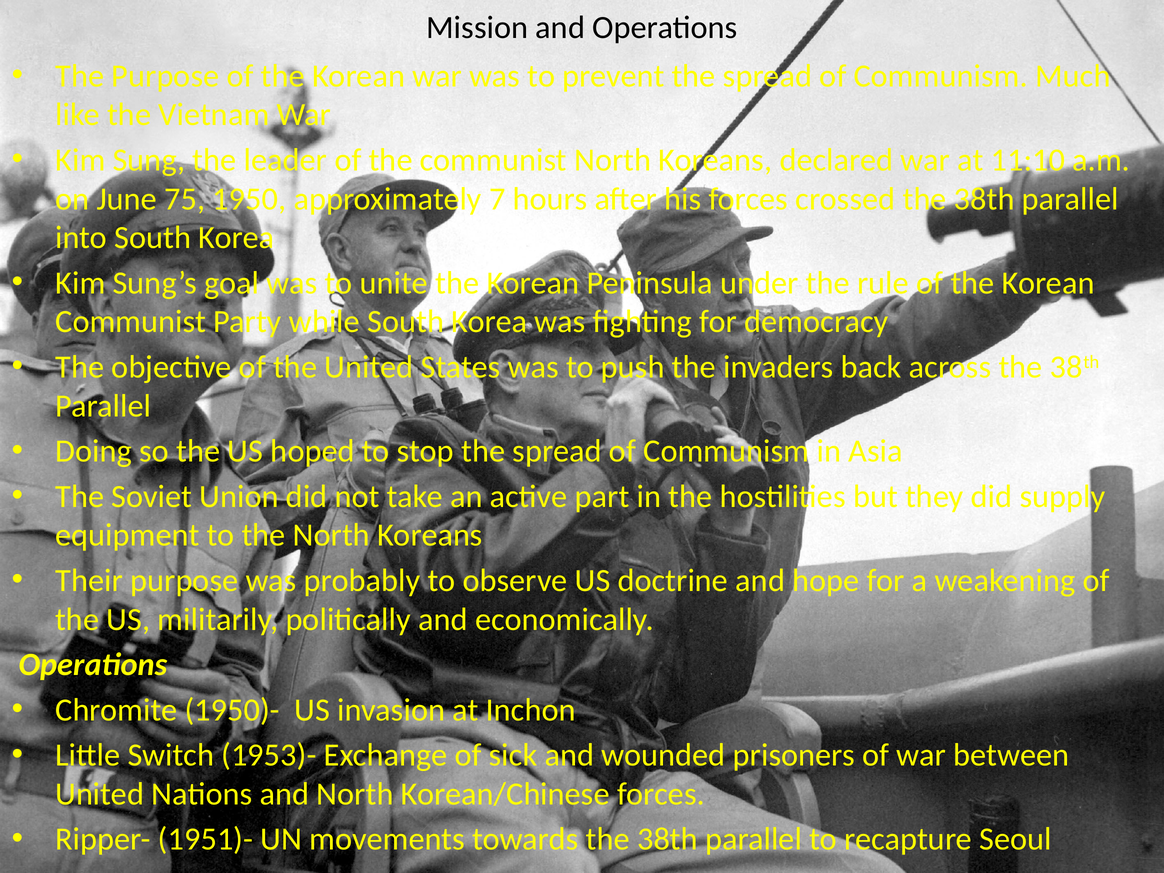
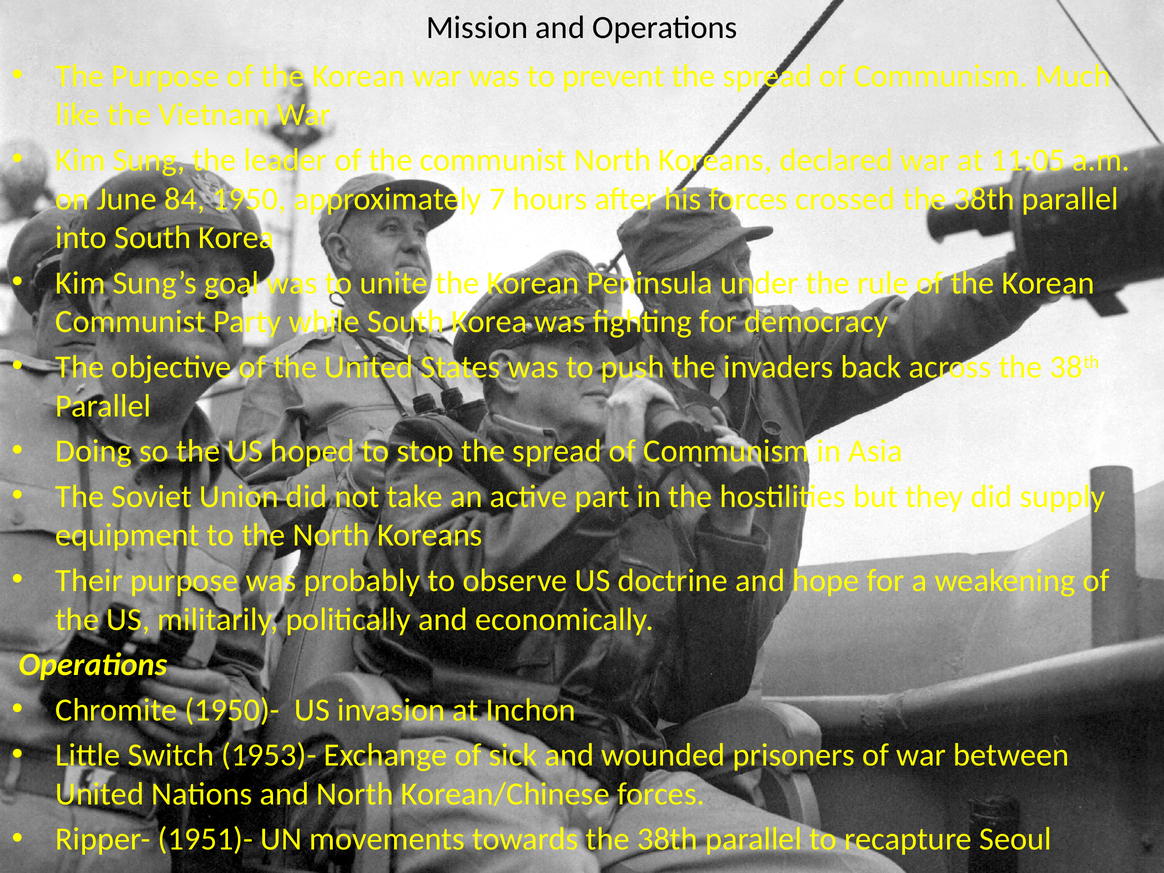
11:10: 11:10 -> 11:05 (1028, 160)
75: 75 -> 84 (185, 199)
